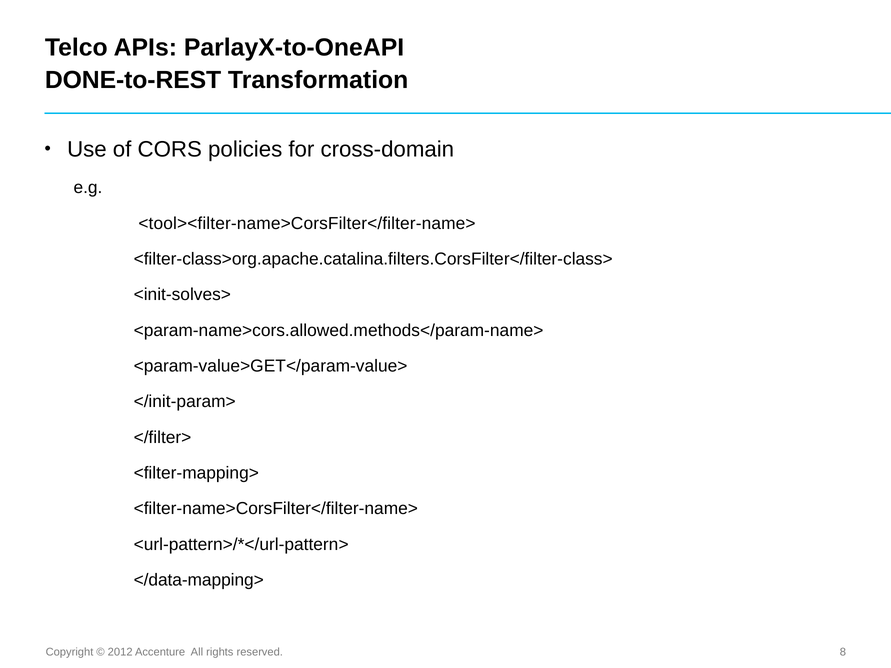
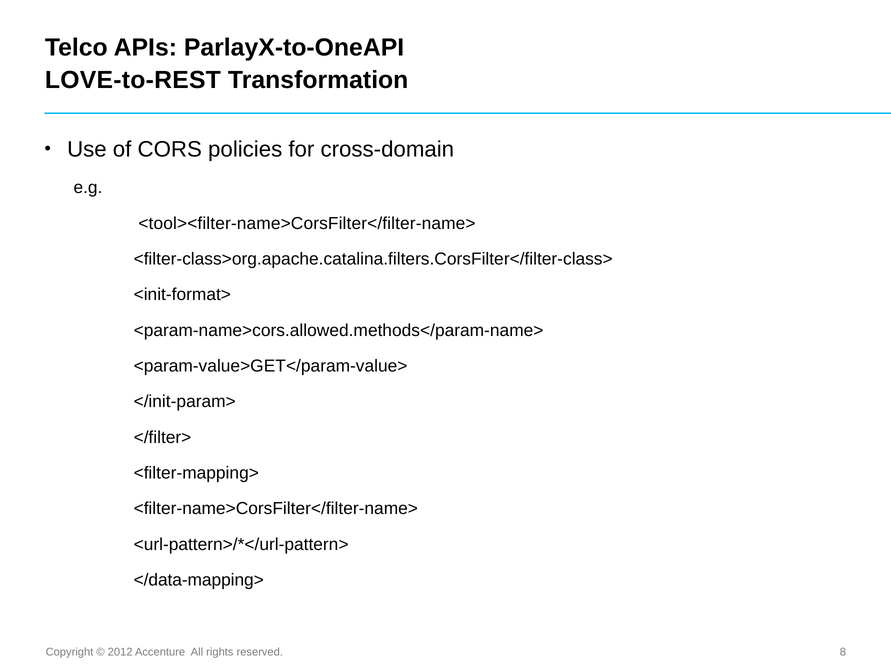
DONE-to-REST: DONE-to-REST -> LOVE-to-REST (133, 80)
<init-solves>: <init-solves> -> <init-format> (182, 295)
